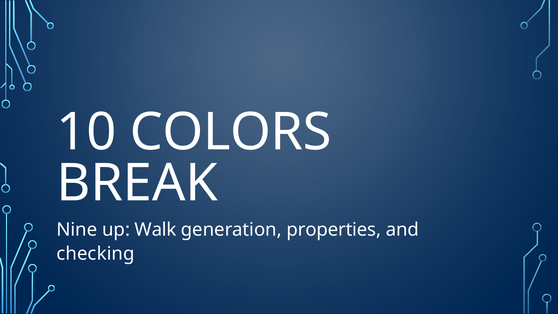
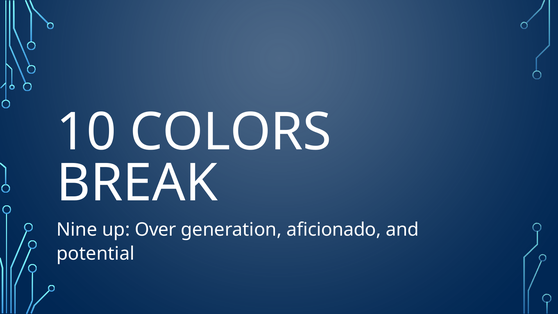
Walk: Walk -> Over (156, 230)
properties: properties -> aficionado (334, 230)
checking: checking -> potential (96, 254)
